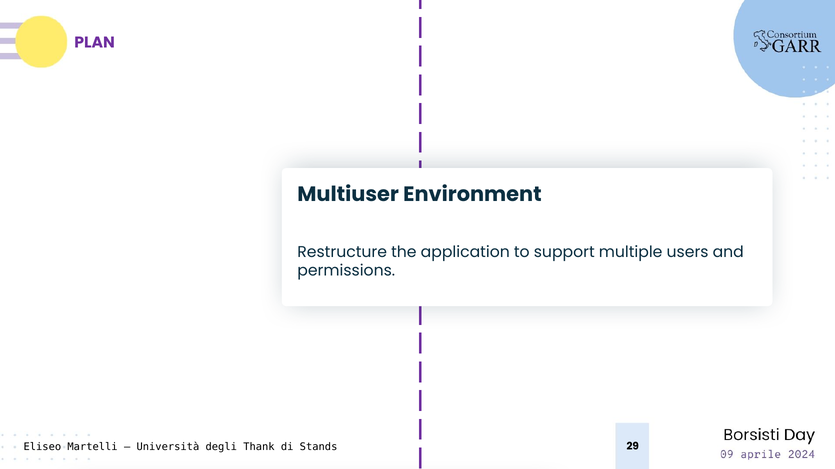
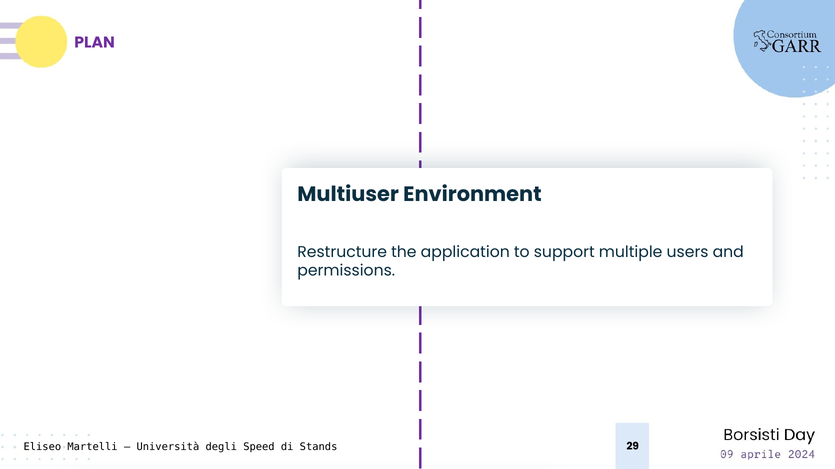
Thank: Thank -> Speed (259, 448)
